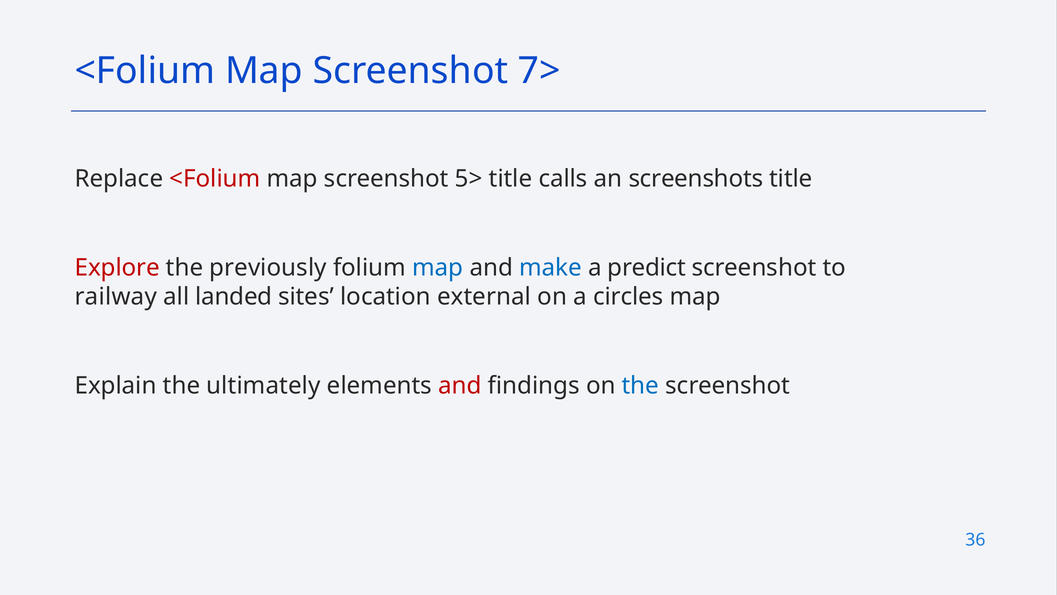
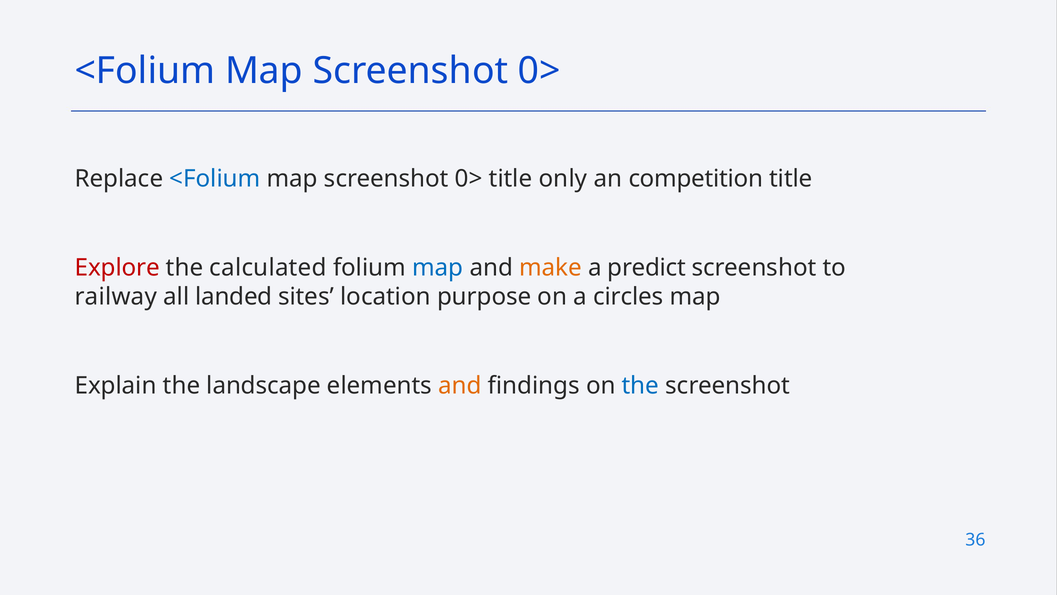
7>: 7> -> 0> (539, 71)
<Folium colour: red -> blue (215, 178)
5>: 5> -> 0> (469, 178)
calls: calls -> only (563, 178)
screenshots: screenshots -> competition (696, 178)
previously: previously -> calculated (268, 267)
make colour: blue -> orange (551, 267)
external: external -> purpose (484, 296)
ultimately: ultimately -> landscape (264, 385)
and colour: red -> orange (460, 385)
